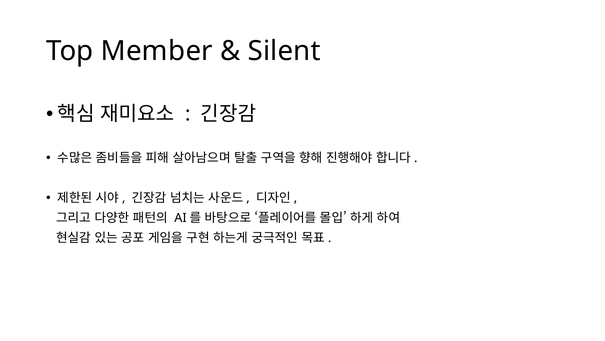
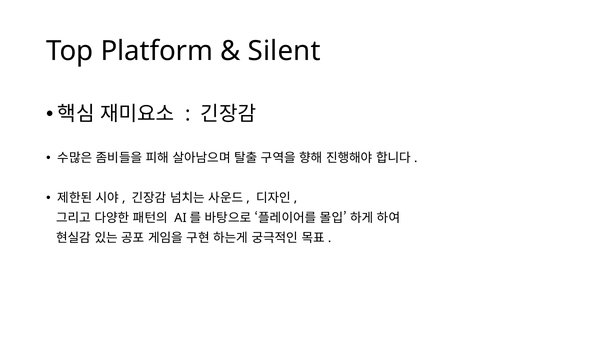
Member: Member -> Platform (157, 51)
